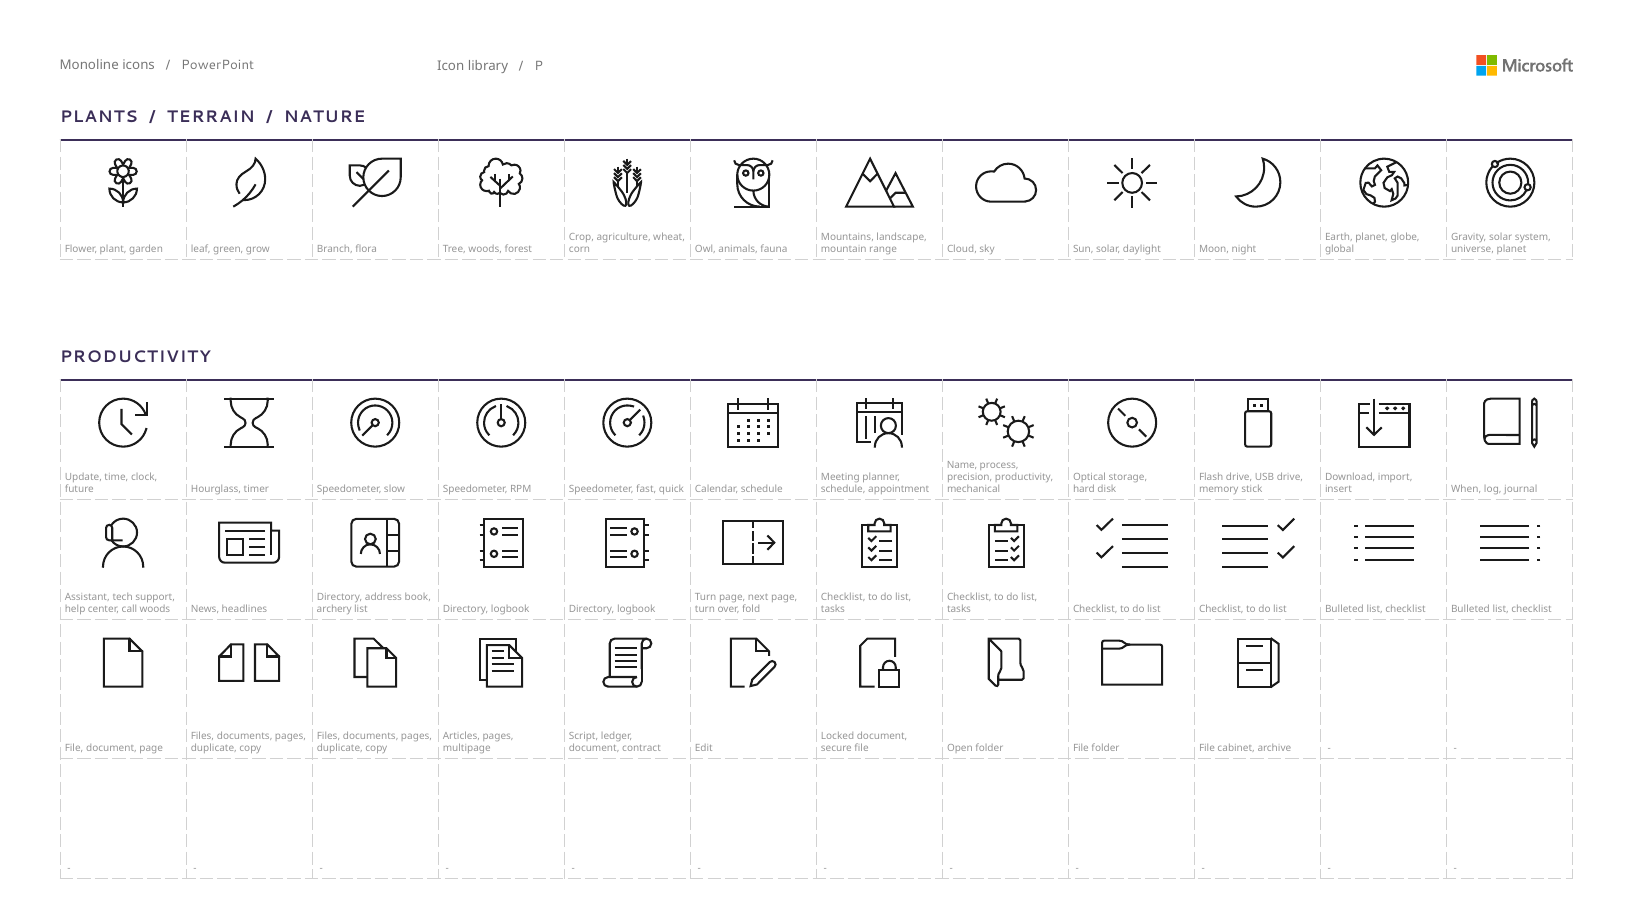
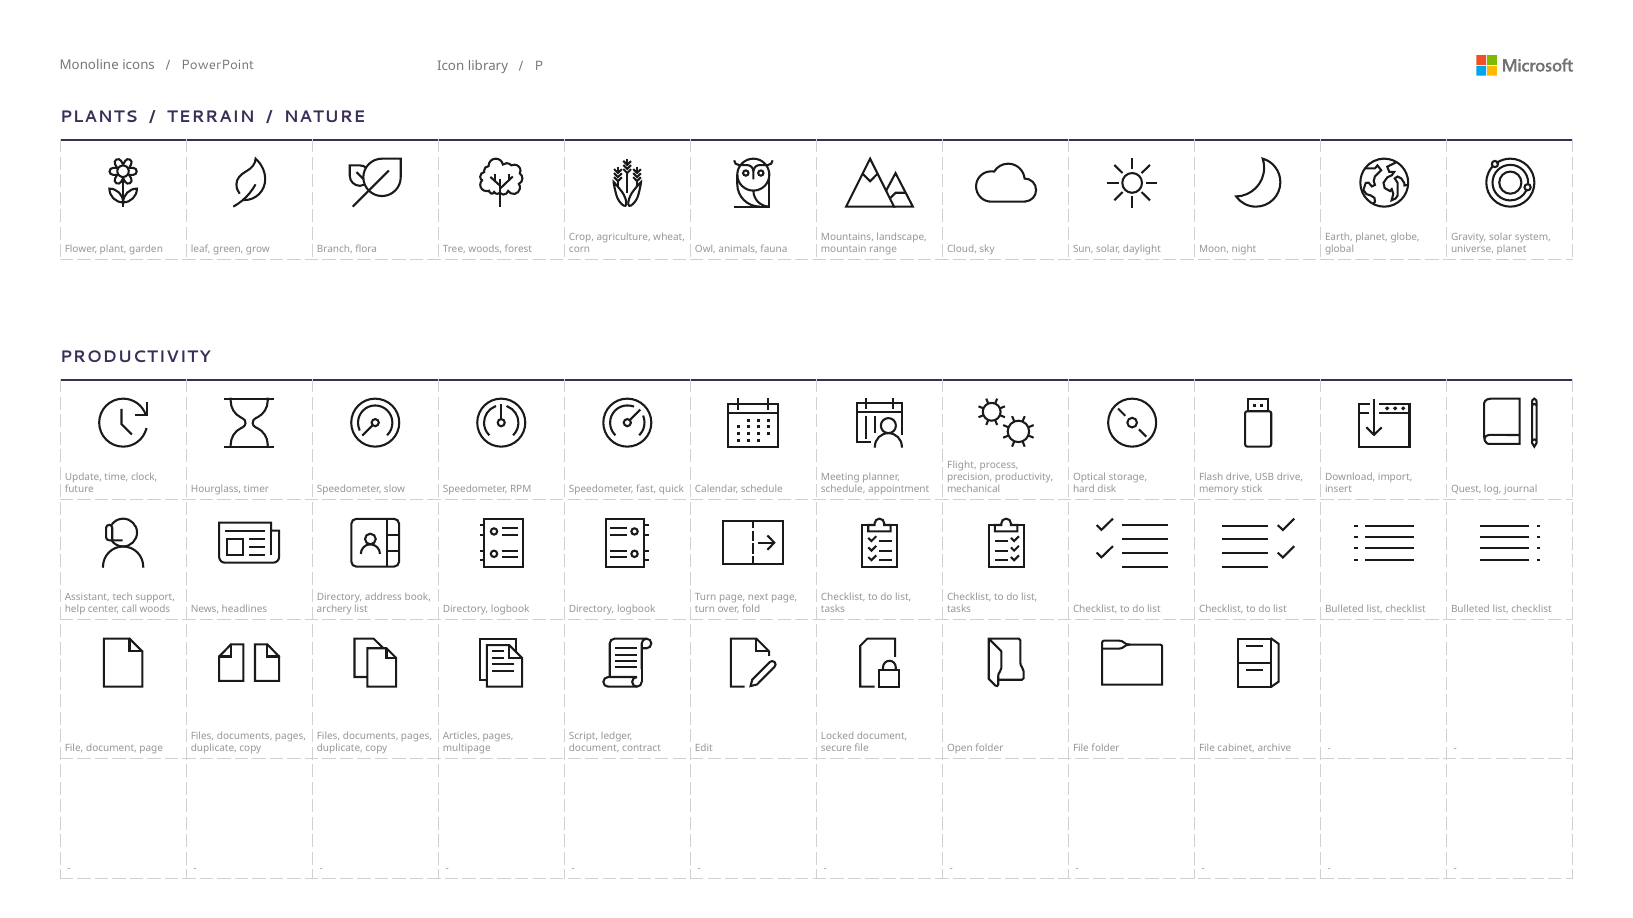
Name: Name -> Flight (962, 465)
When: When -> Quest (1466, 490)
